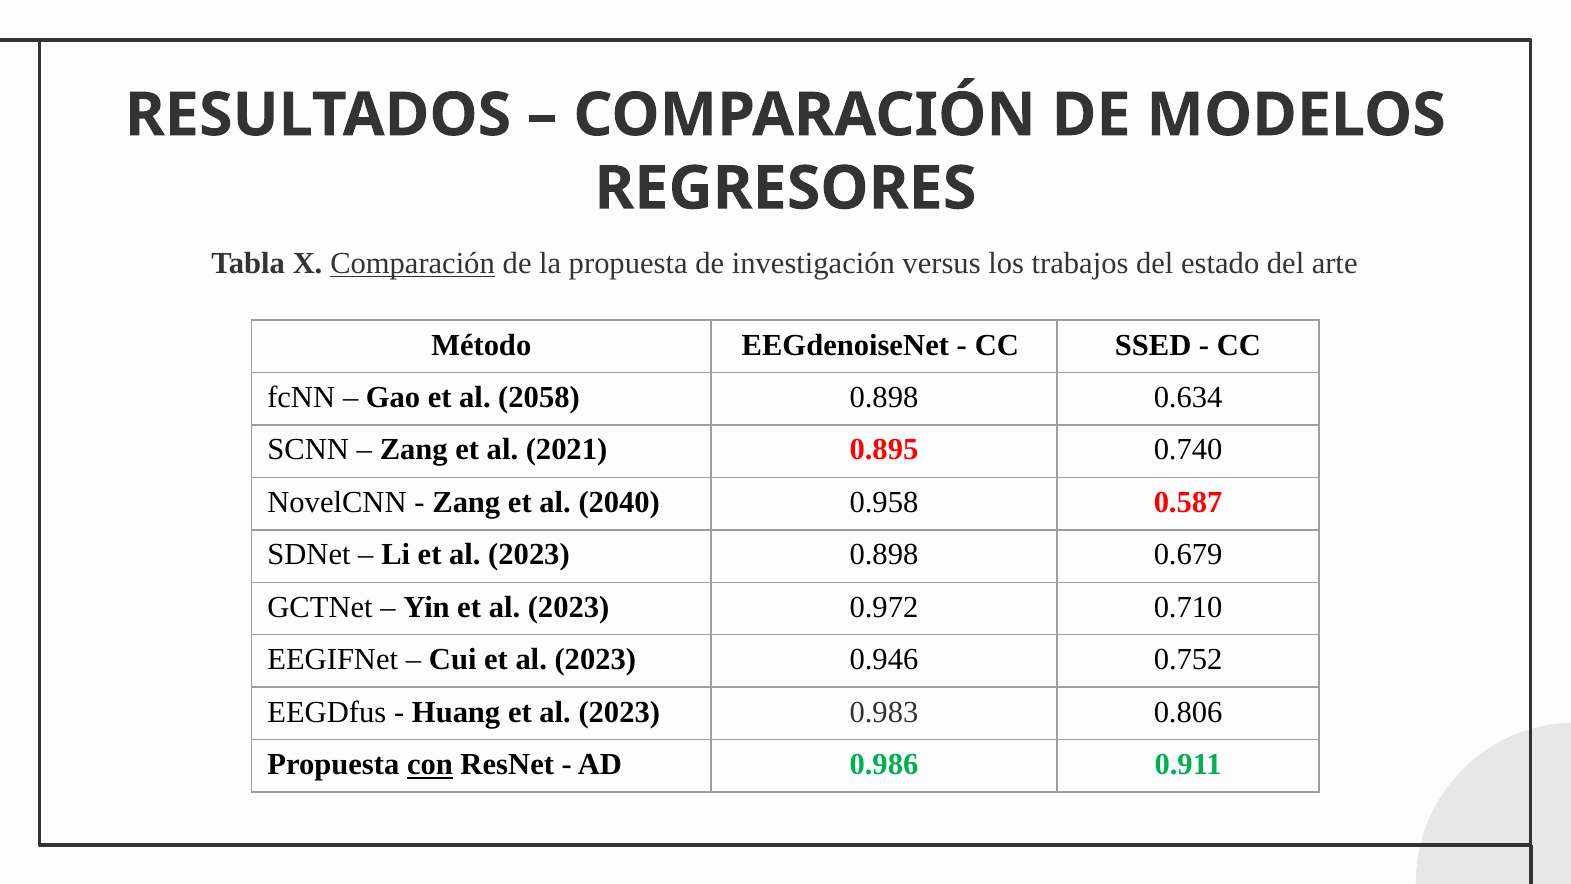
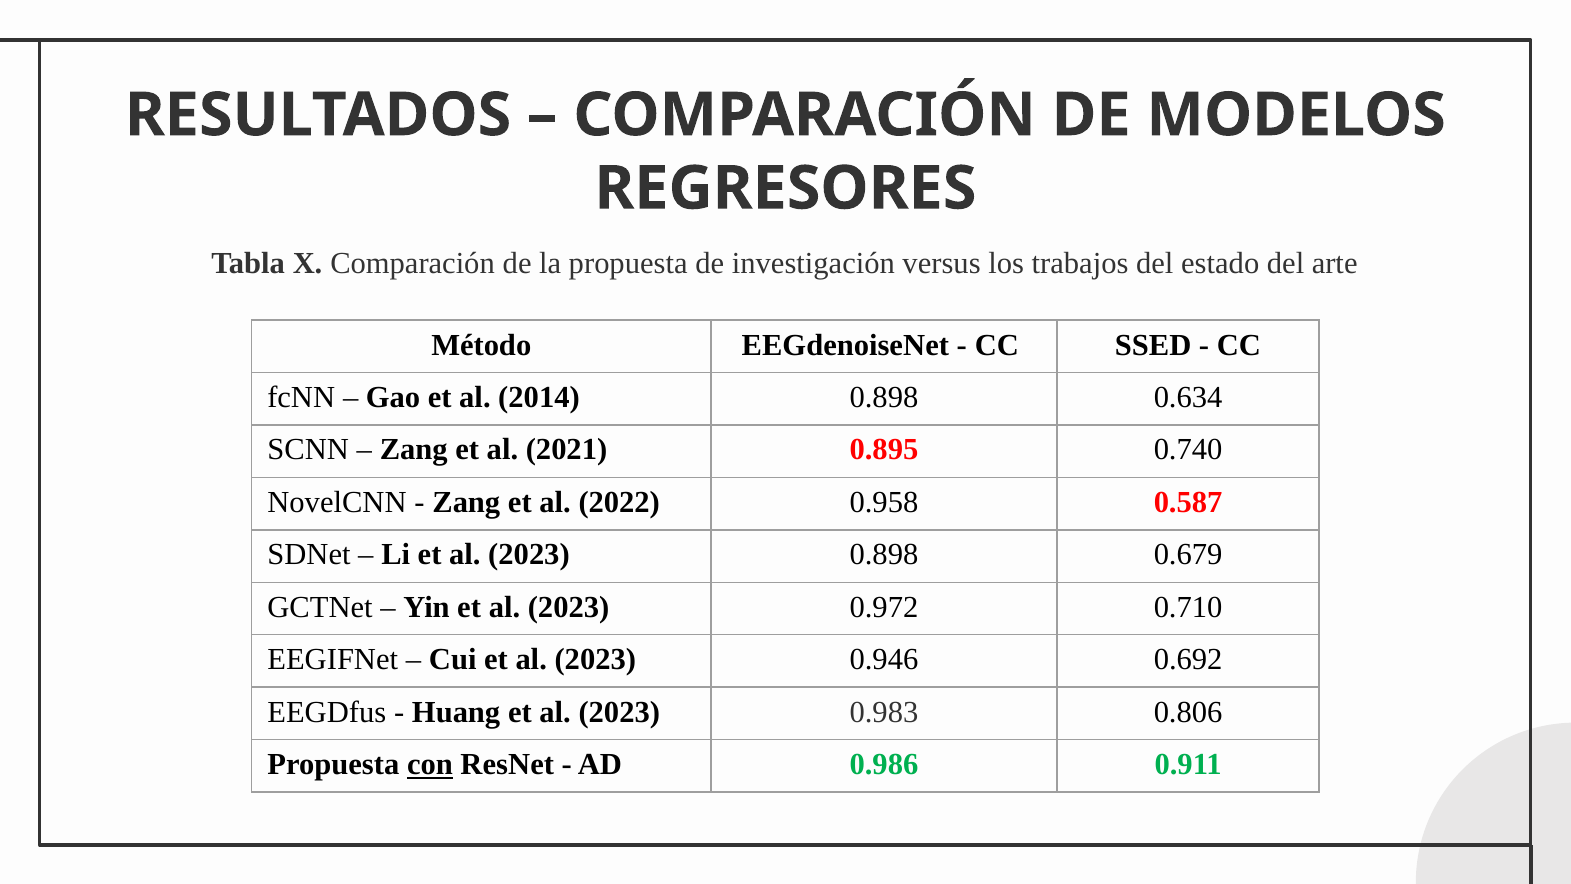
Comparación underline: present -> none (413, 263)
2058: 2058 -> 2014 (539, 397)
2040: 2040 -> 2022 (619, 502)
0.752: 0.752 -> 0.692 (1188, 660)
